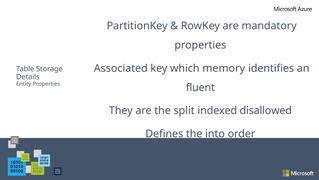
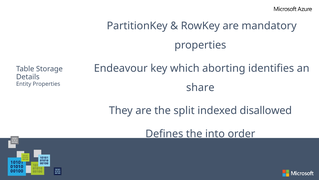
Associated: Associated -> Endeavour (121, 68)
memory: memory -> aborting (224, 68)
fluent: fluent -> share (200, 87)
